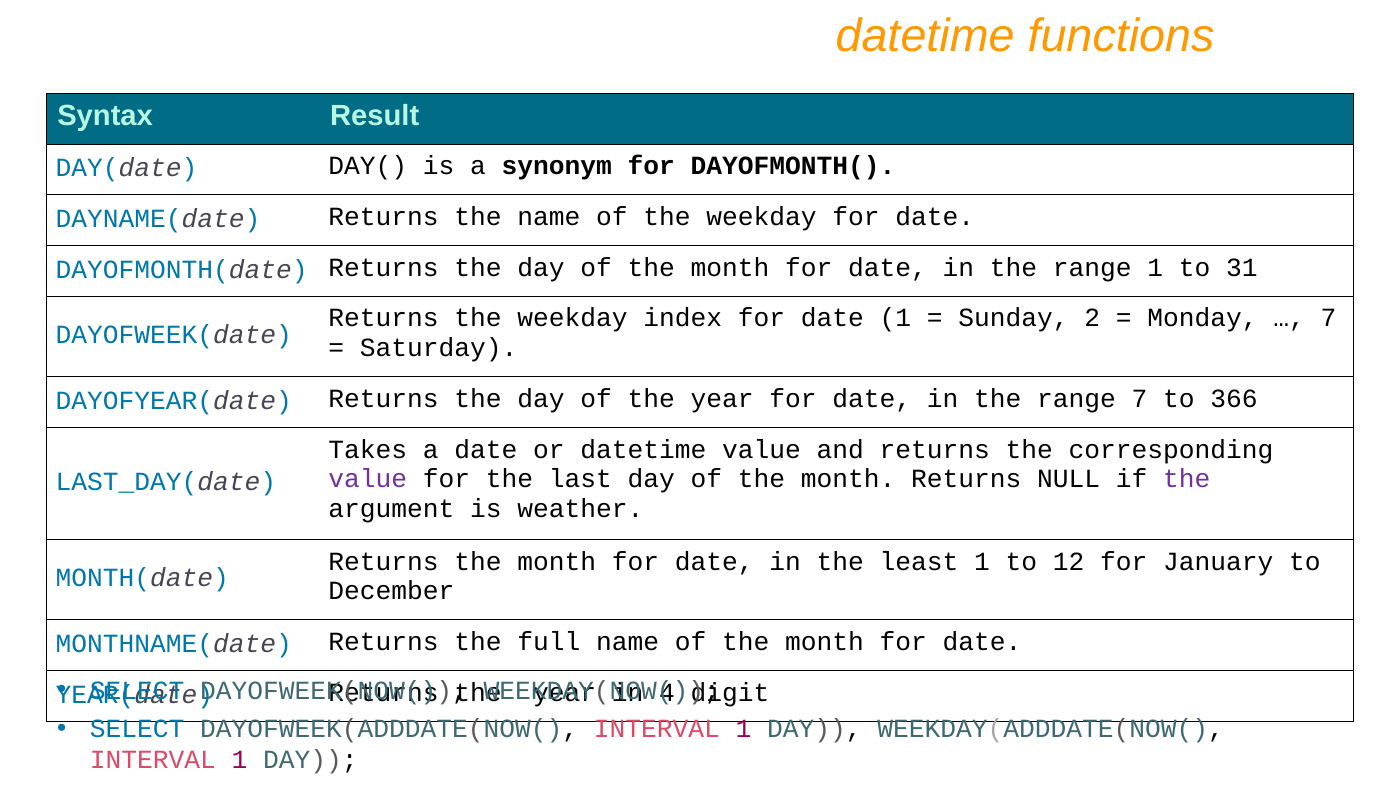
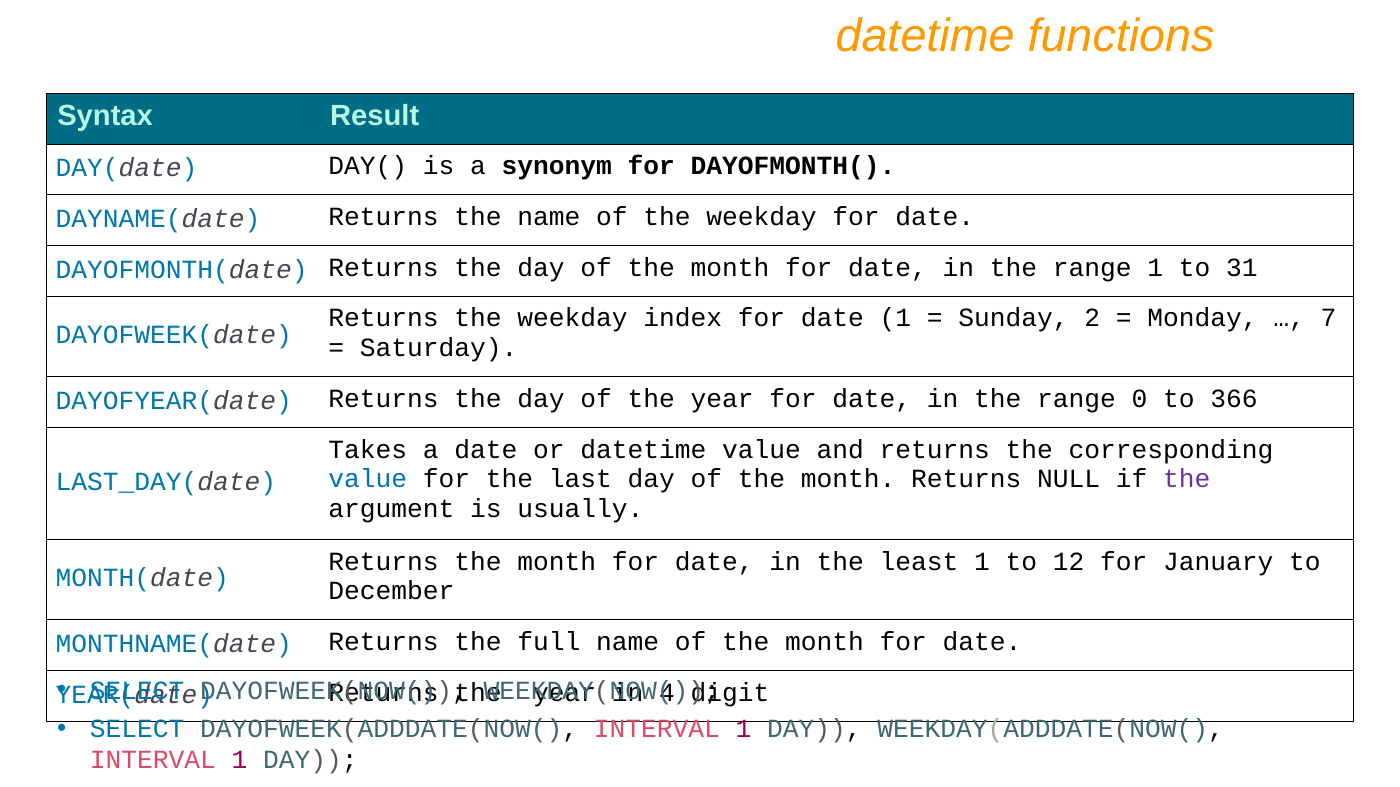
range 7: 7 -> 0 (1139, 399)
value colour: purple -> blue (368, 480)
weather: weather -> usually (580, 509)
